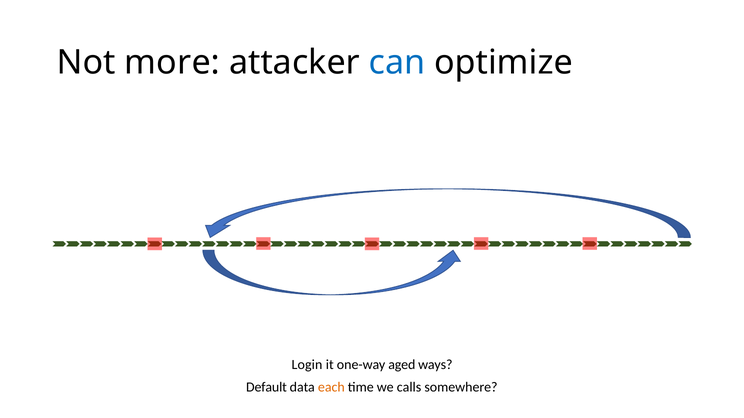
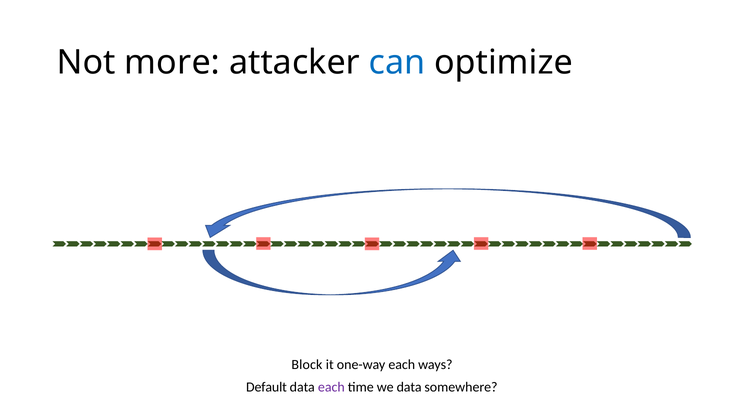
Login: Login -> Block (307, 365)
one-way aged: aged -> each (402, 365)
each colour: orange -> purple (331, 388)
we calls: calls -> data (409, 388)
